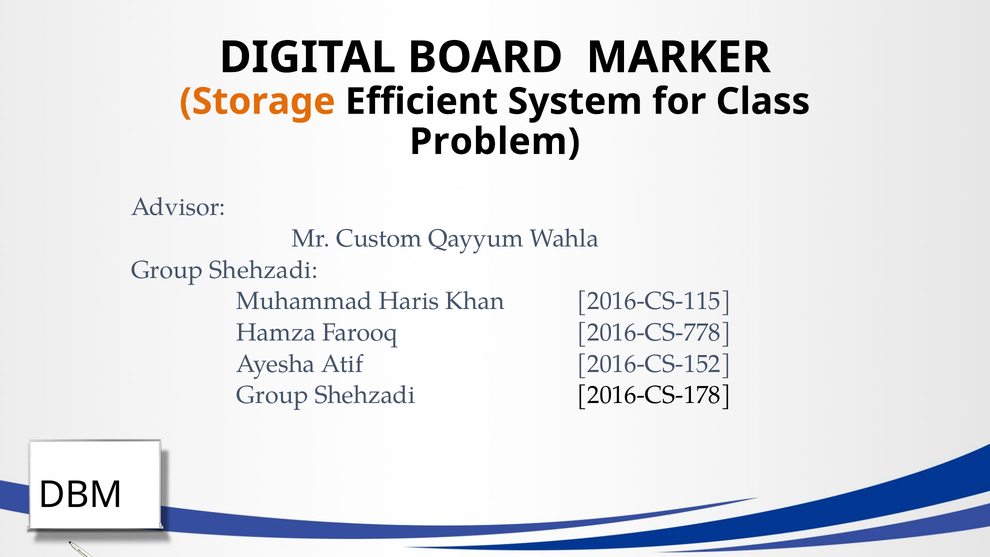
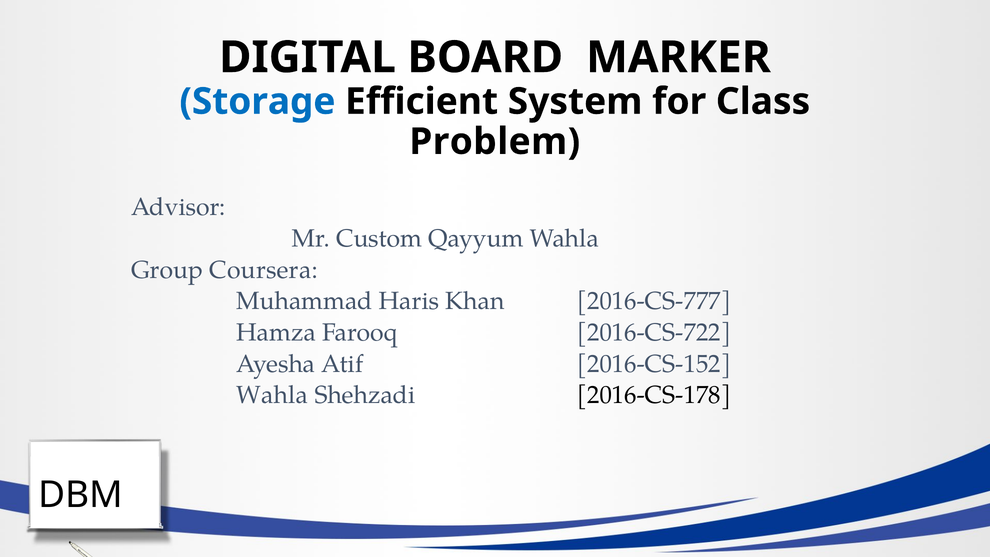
Storage colour: orange -> blue (257, 102)
Shehzadi: Shehzadi -> Coursera (264, 270)
2016-CS-115: 2016-CS-115 -> 2016-CS-777 (654, 301)
2016-CS-778: 2016-CS-778 -> 2016-CS-722 (654, 332)
Group: Group -> Wahla (272, 395)
